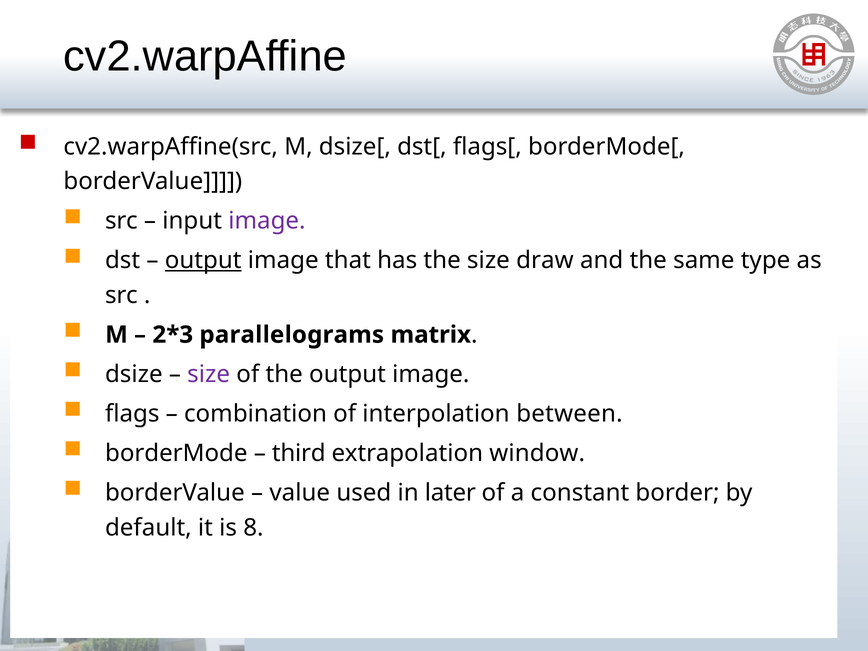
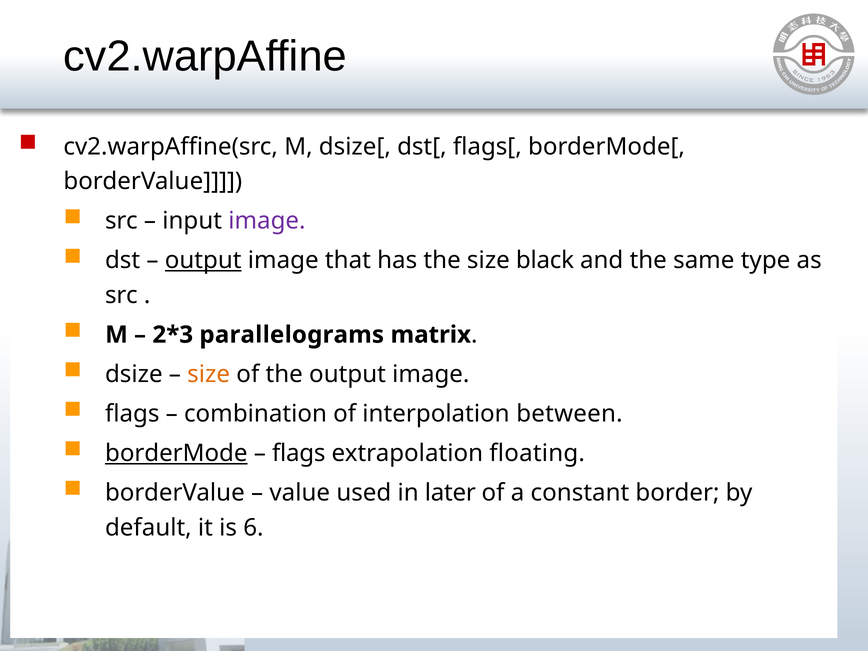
draw: draw -> black (545, 261)
size colour: purple -> orange (209, 374)
borderMode underline: none -> present (176, 453)
third: third -> flags (299, 453)
window: window -> floating (537, 453)
8: 8 -> 6 (253, 528)
